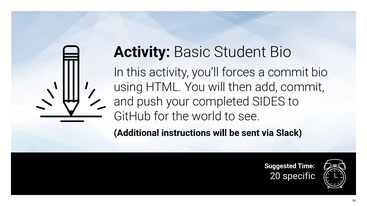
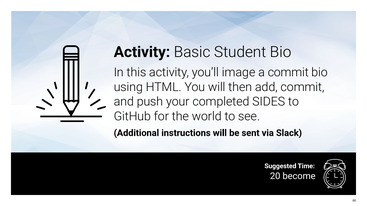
forces: forces -> image (239, 72)
specific: specific -> become (299, 176)
